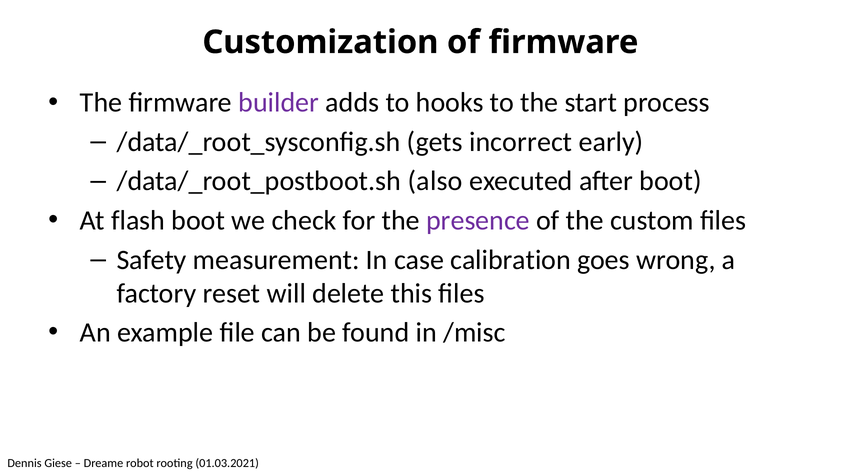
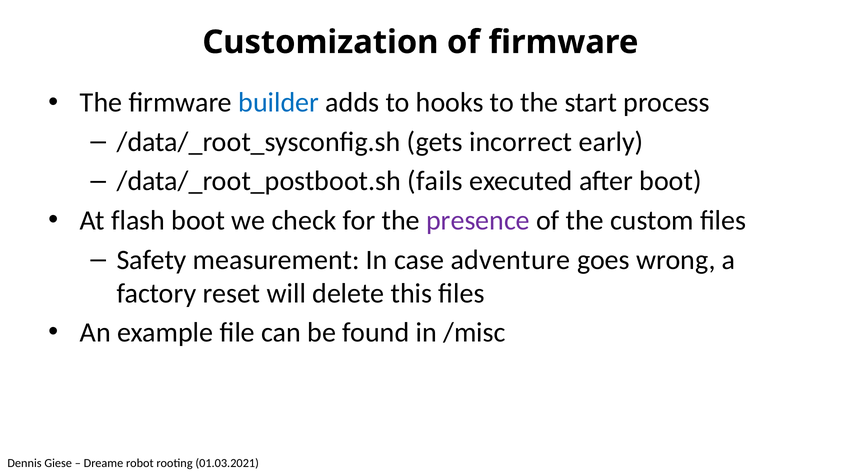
builder colour: purple -> blue (279, 103)
also: also -> fails (435, 181)
calibration: calibration -> adventure (510, 260)
